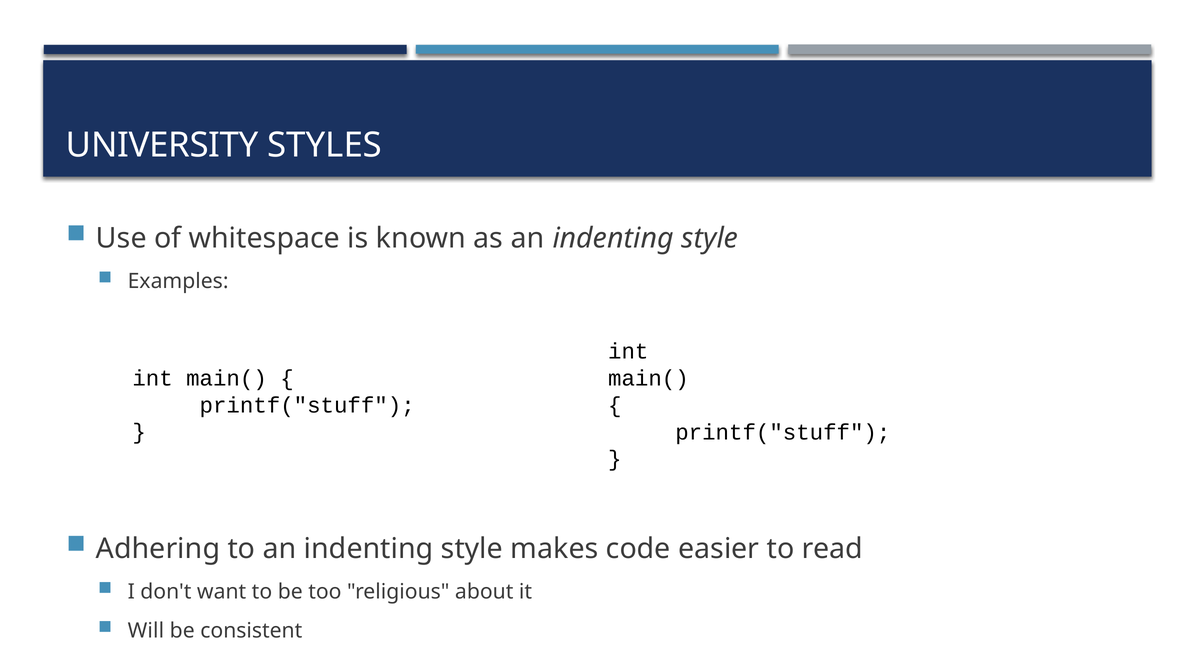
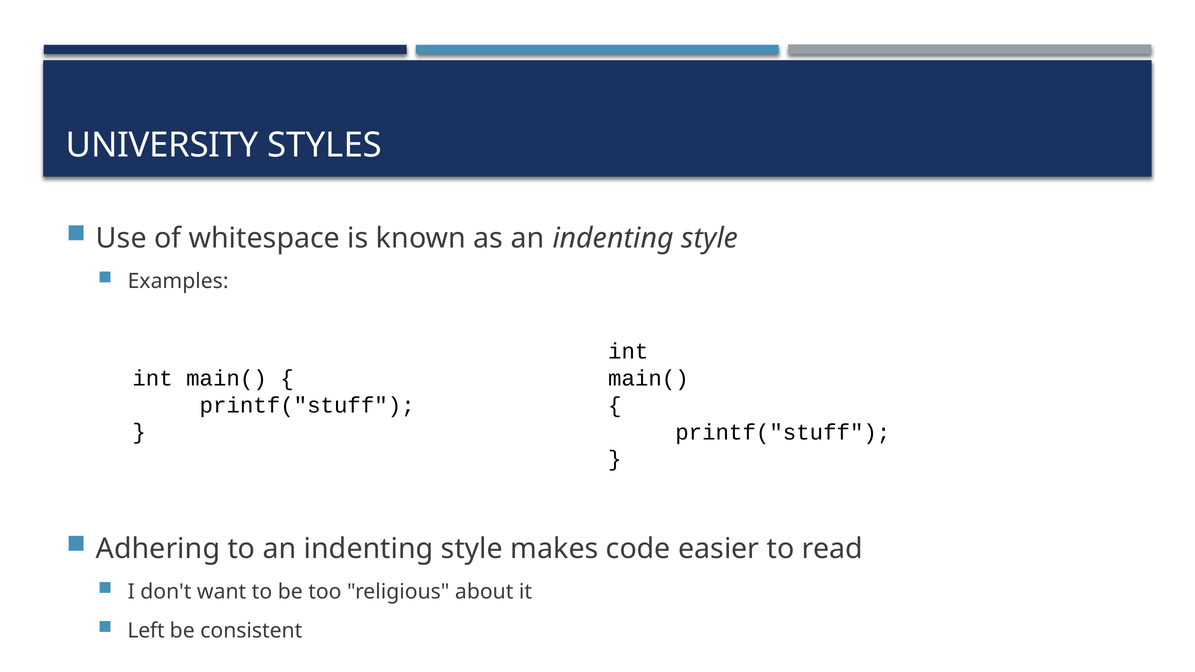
Will: Will -> Left (146, 631)
